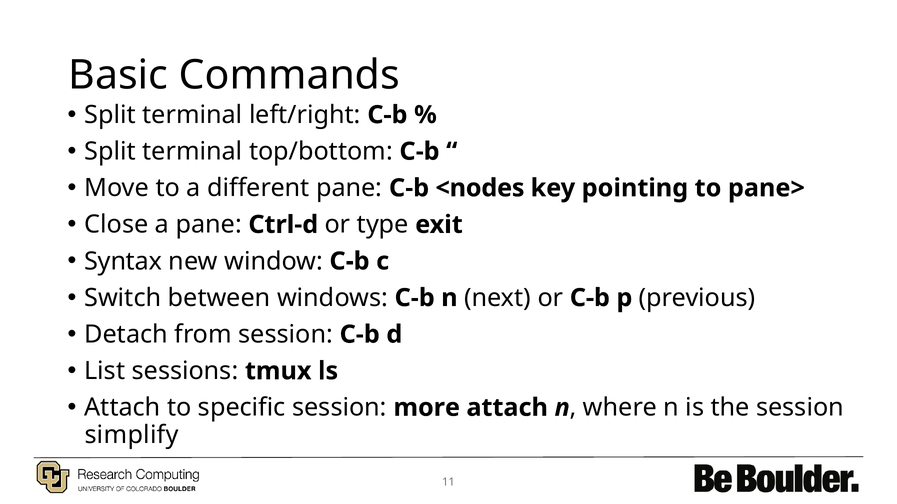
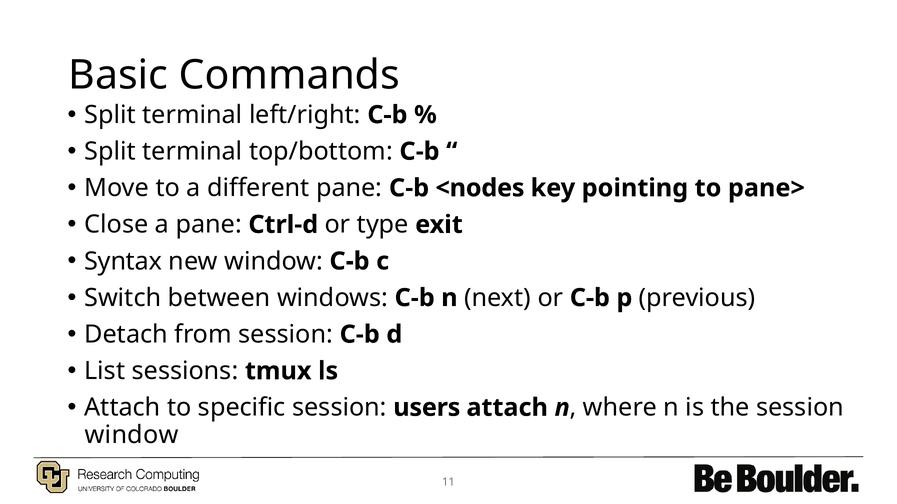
more: more -> users (427, 408)
simplify: simplify -> window (132, 435)
